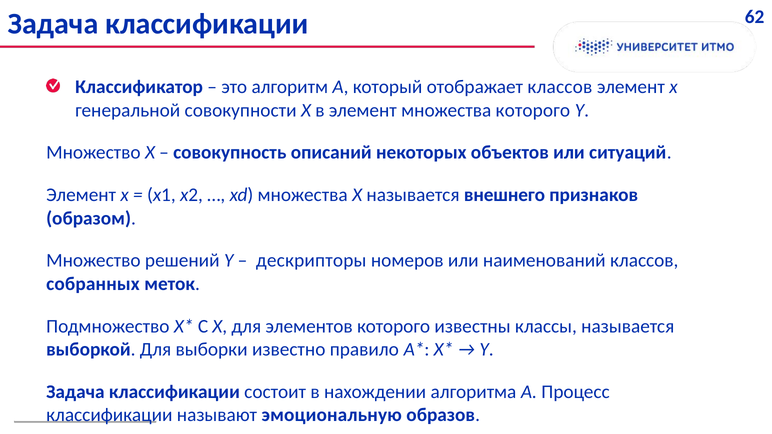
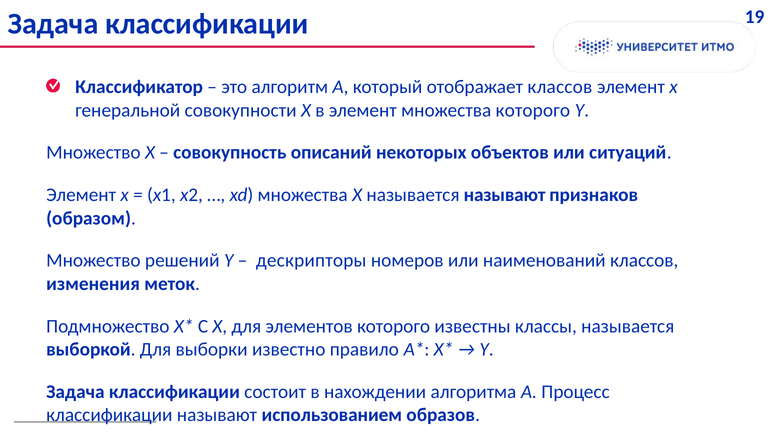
62: 62 -> 19 (755, 17)
называется внешнего: внешнего -> называют (505, 195)
собранных: собранных -> изменения (93, 284)
эмоциональную: эмоциональную -> использованием (332, 415)
